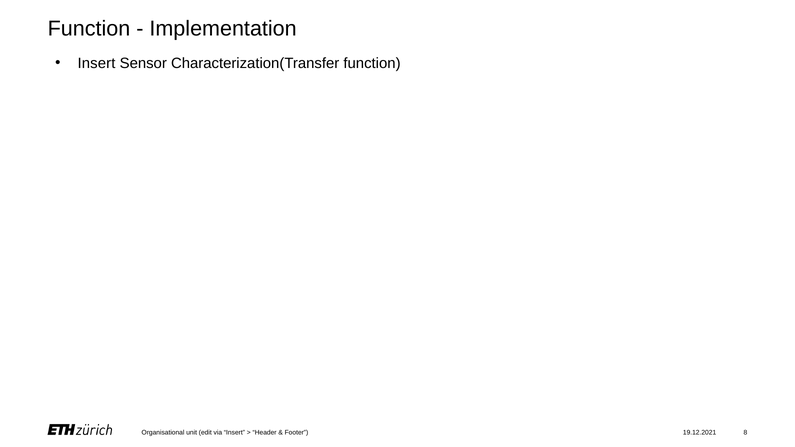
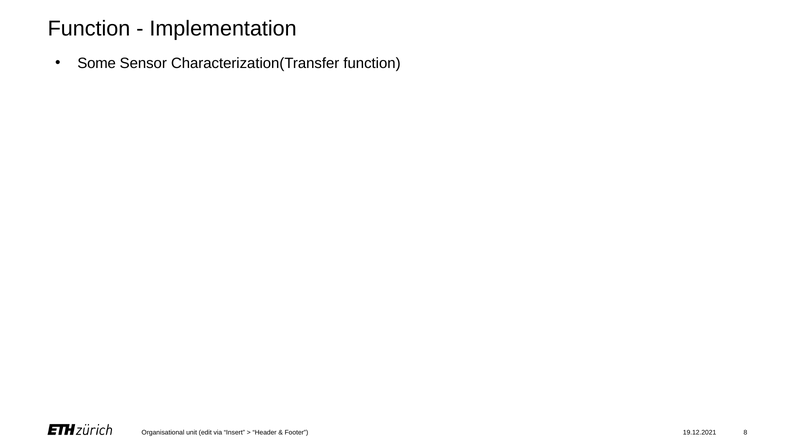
Insert: Insert -> Some (97, 63)
